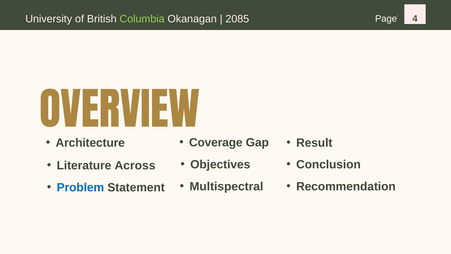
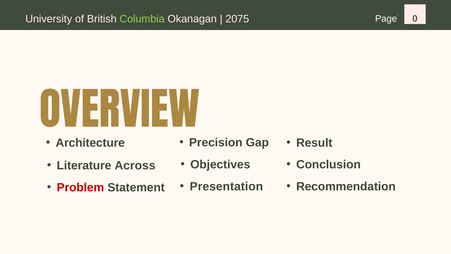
2085: 2085 -> 2075 (237, 19)
4: 4 -> 0 (415, 19)
Coverage: Coverage -> Precision (216, 142)
Multispectral: Multispectral -> Presentation (226, 186)
Problem colour: blue -> red (80, 187)
